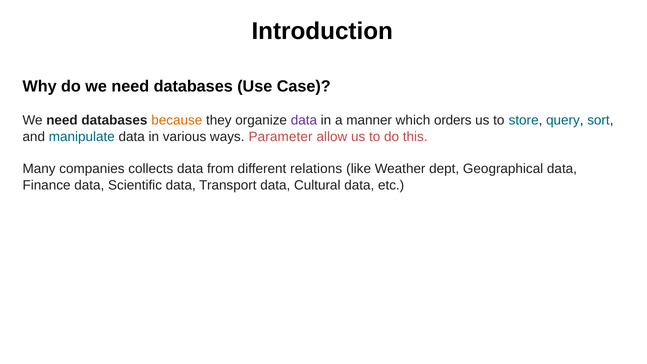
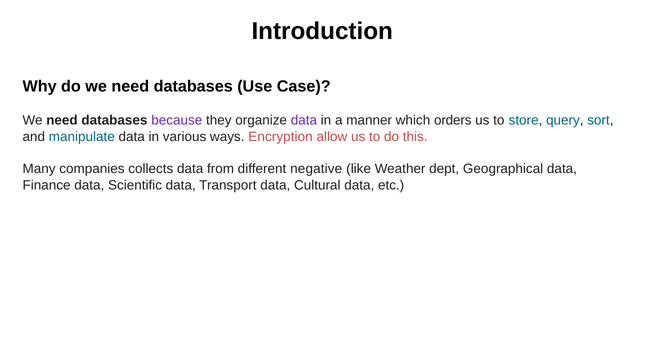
because colour: orange -> purple (177, 120)
Parameter: Parameter -> Encryption (281, 137)
relations: relations -> negative (316, 169)
